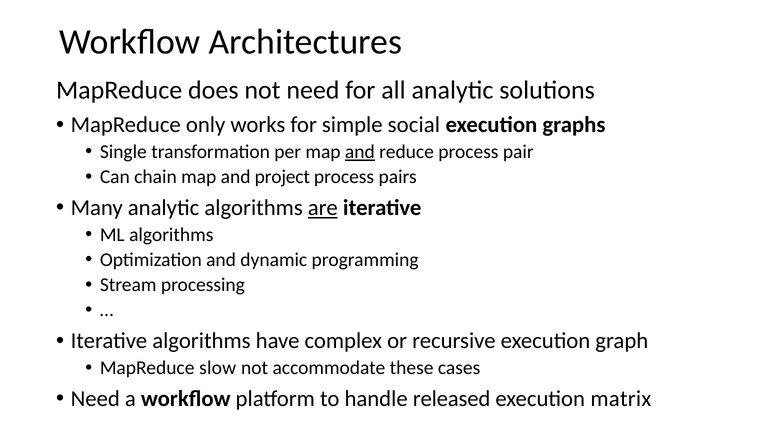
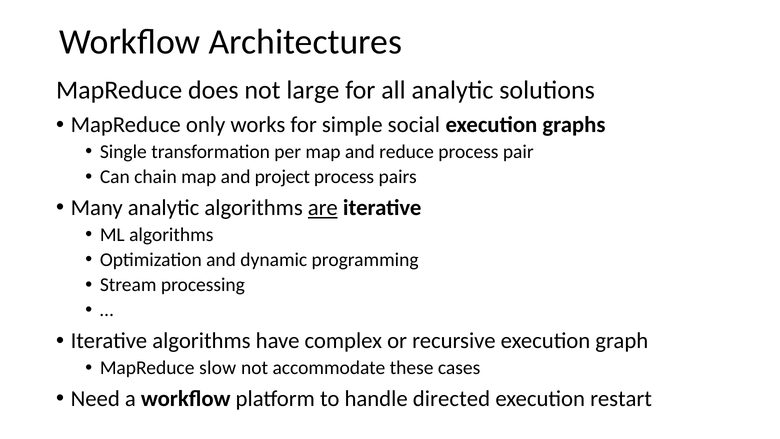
not need: need -> large (313, 90)
and underline: present -> none (360, 152)
released: released -> directed (451, 399)
matrix: matrix -> restart (621, 399)
